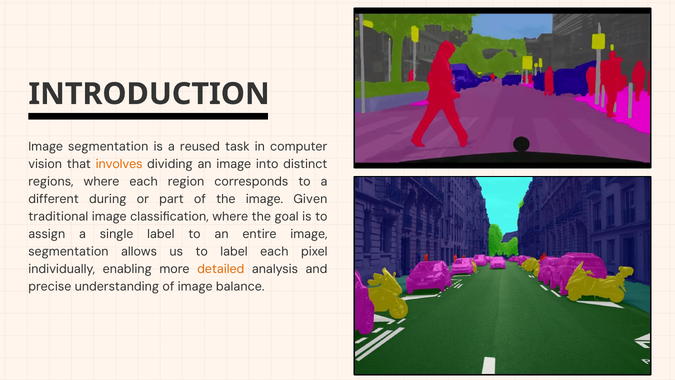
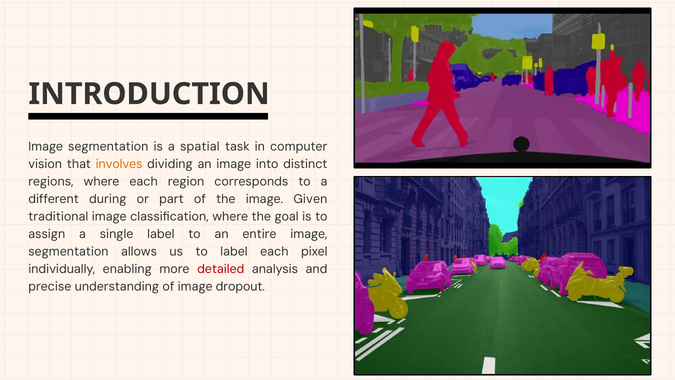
reused: reused -> spatial (200, 147)
detailed colour: orange -> red (221, 269)
balance: balance -> dropout (240, 287)
